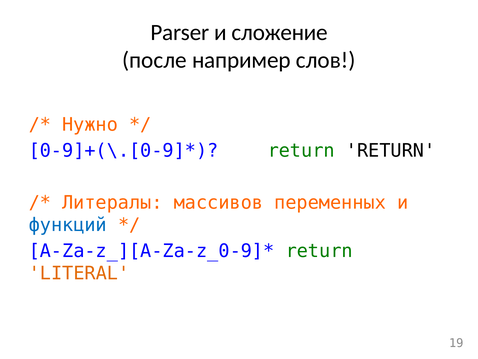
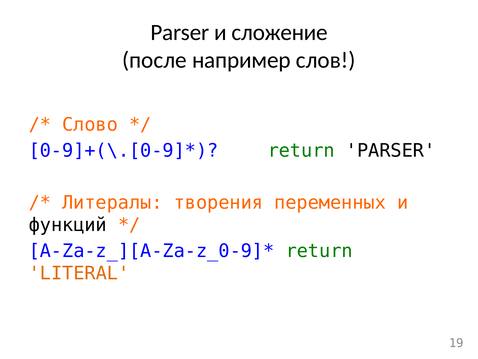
Нужно: Нужно -> Слово (90, 124)
return RETURN: RETURN -> PARSER (391, 150)
массивов: массивов -> творения (218, 202)
функций colour: blue -> black (68, 225)
